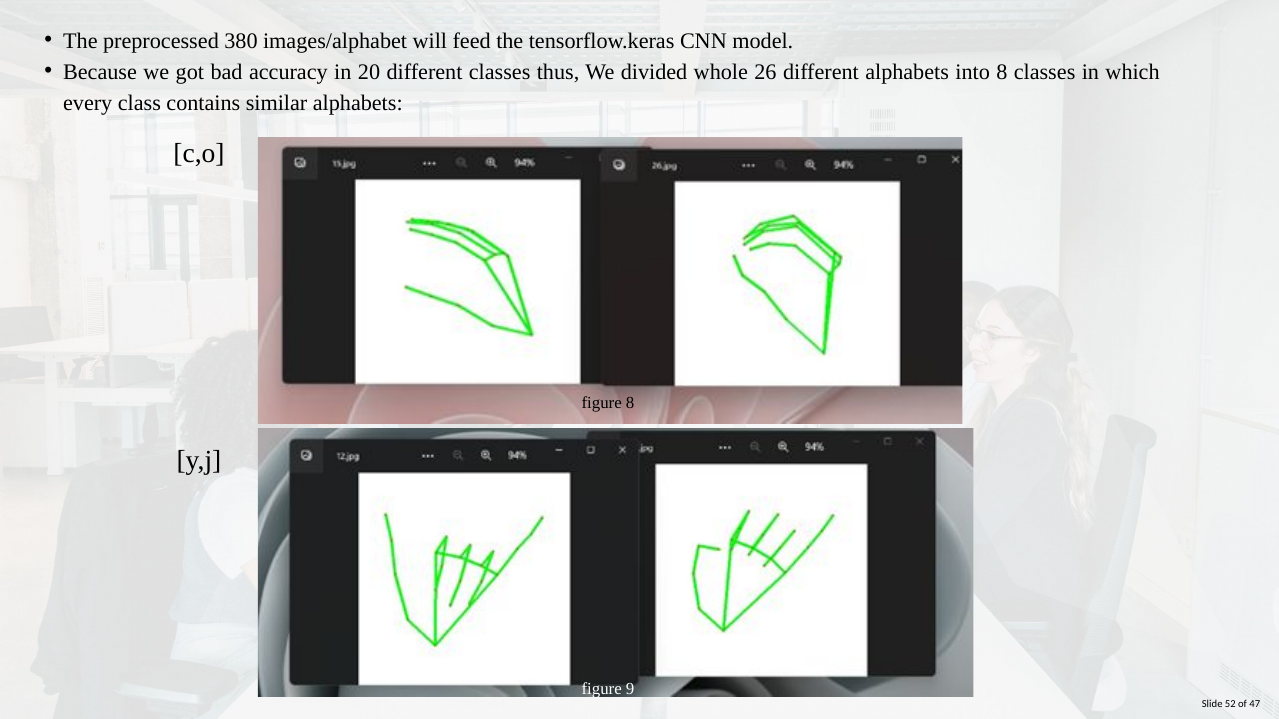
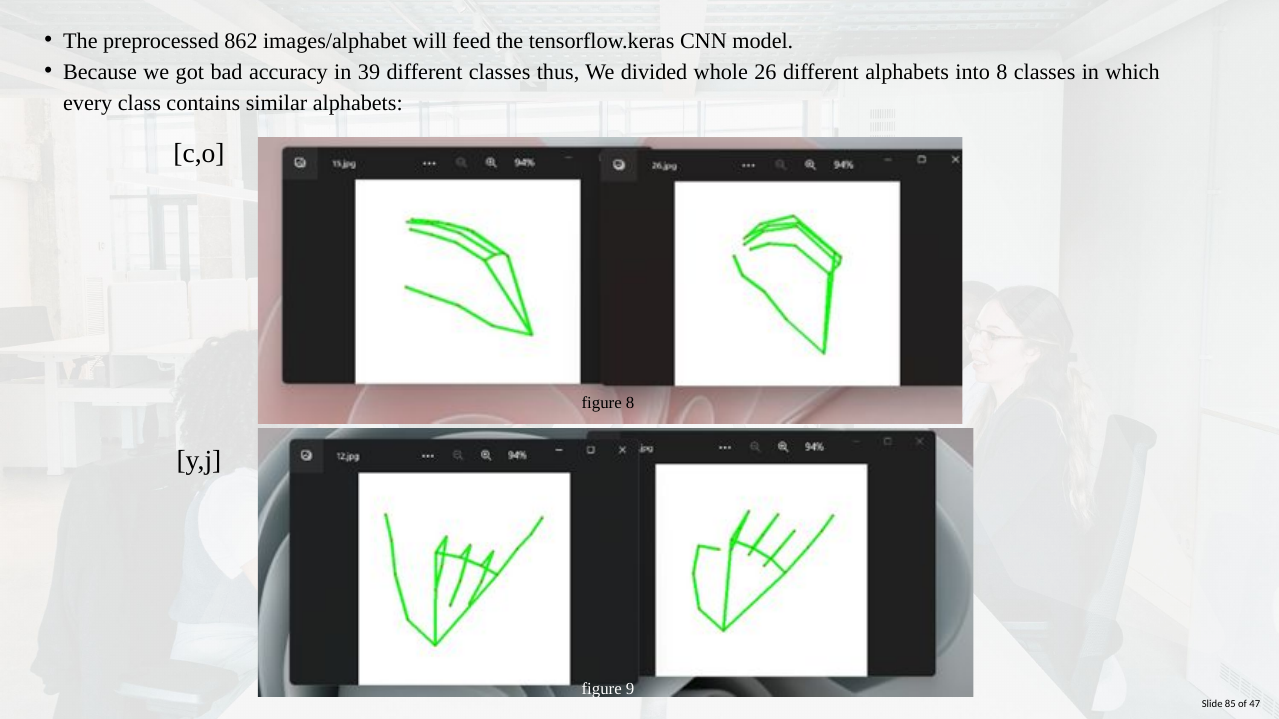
380: 380 -> 862 (241, 41)
20: 20 -> 39 (369, 72)
52: 52 -> 85 (1230, 704)
